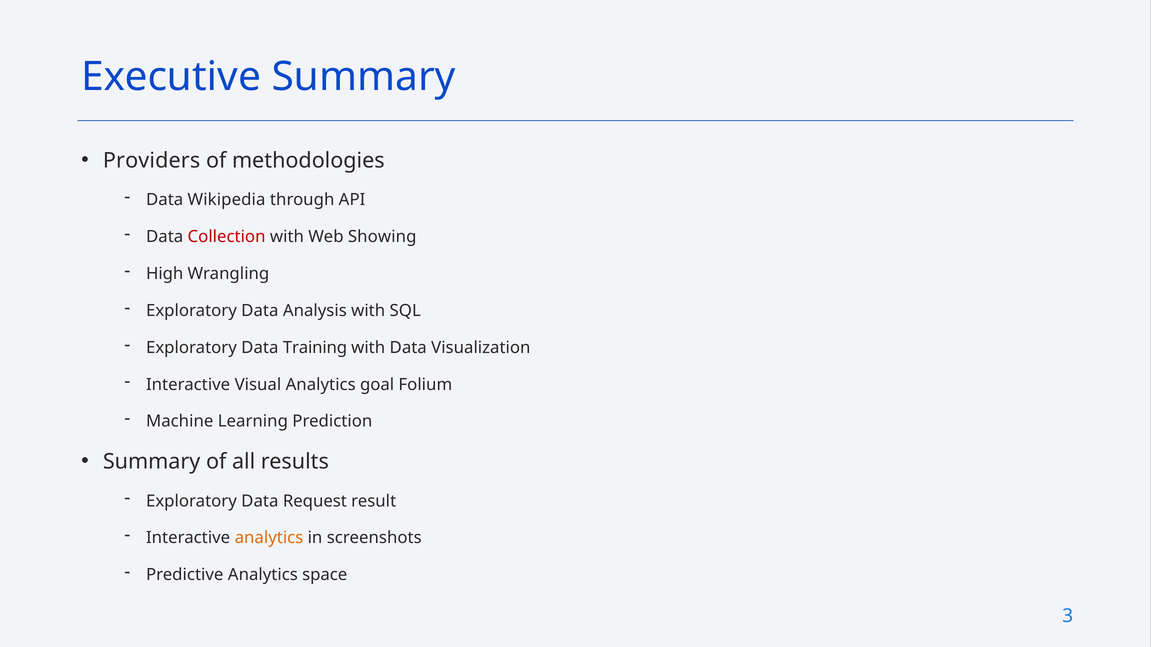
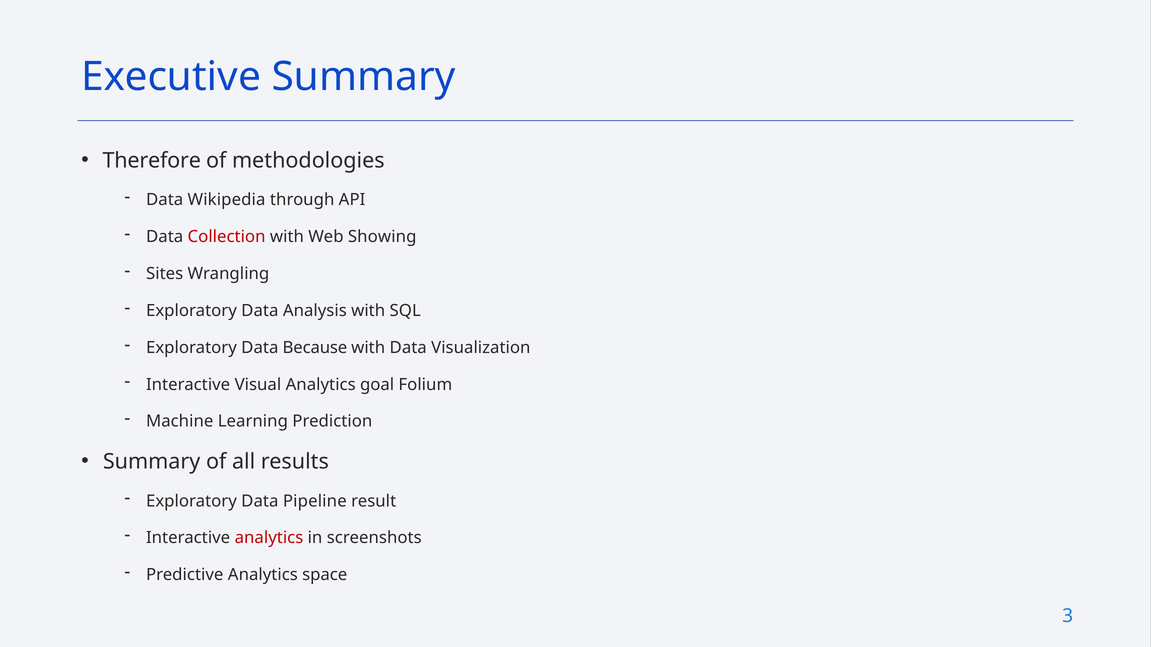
Providers: Providers -> Therefore (152, 161)
High: High -> Sites (165, 274)
Training: Training -> Because (315, 348)
Request: Request -> Pipeline (315, 501)
analytics colour: orange -> red (269, 538)
